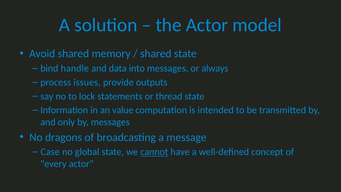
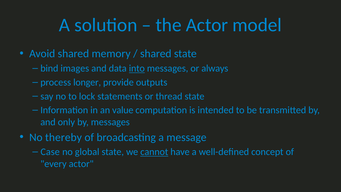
handle: handle -> images (75, 68)
into underline: none -> present (137, 68)
issues: issues -> longer (87, 82)
dragons: dragons -> thereby (63, 137)
